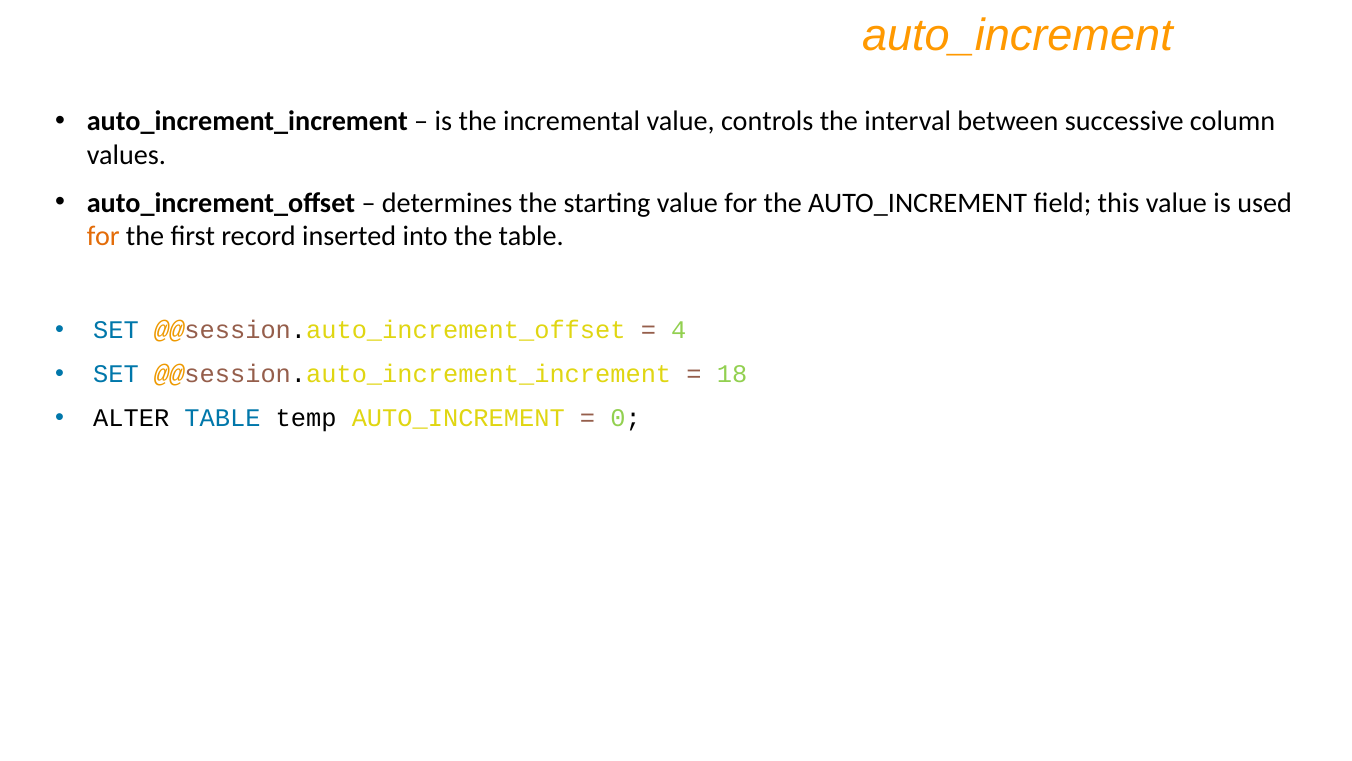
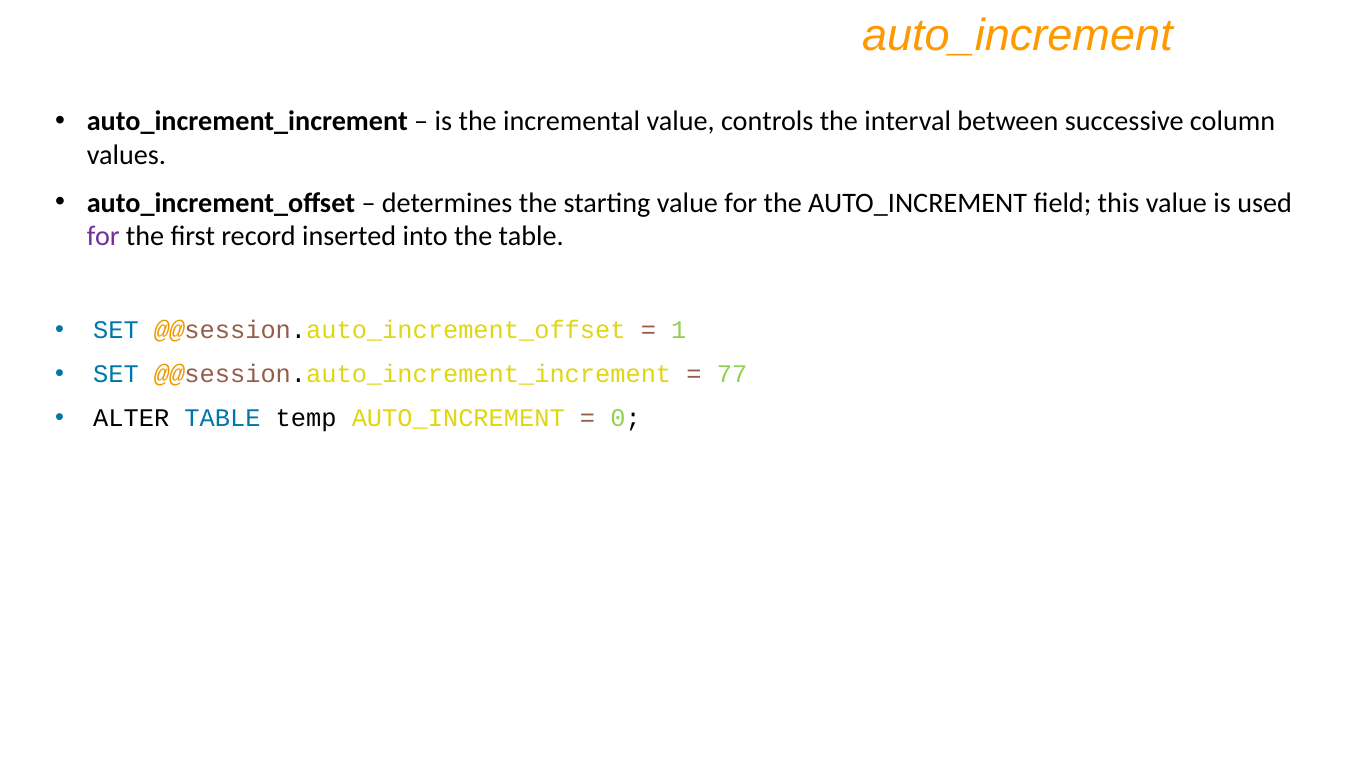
for colour: orange -> purple (103, 236)
4: 4 -> 1 (679, 330)
18: 18 -> 77 (732, 374)
